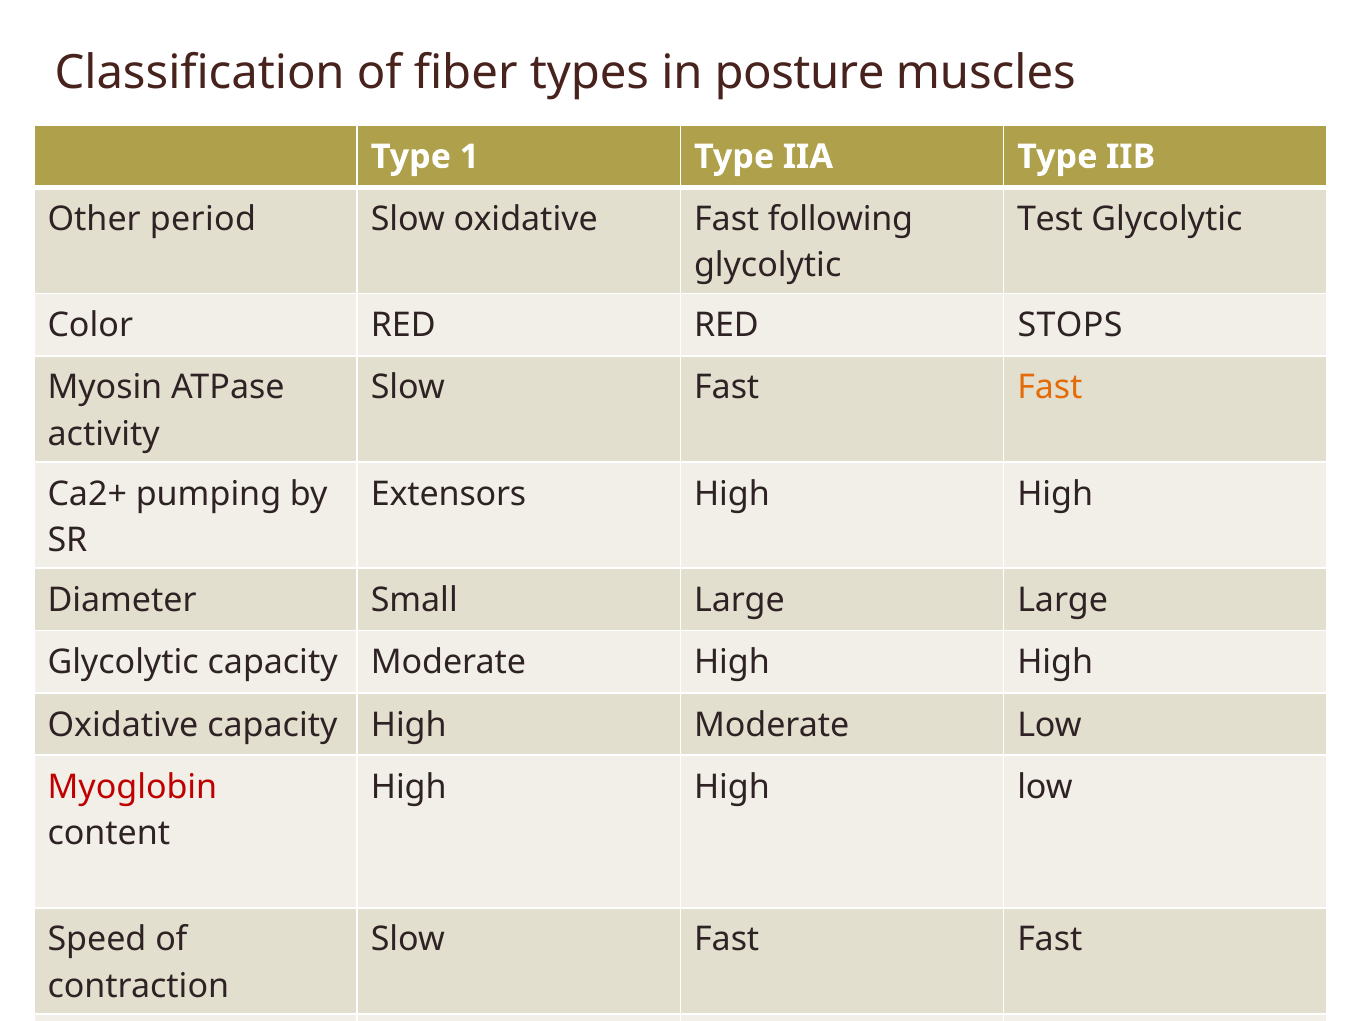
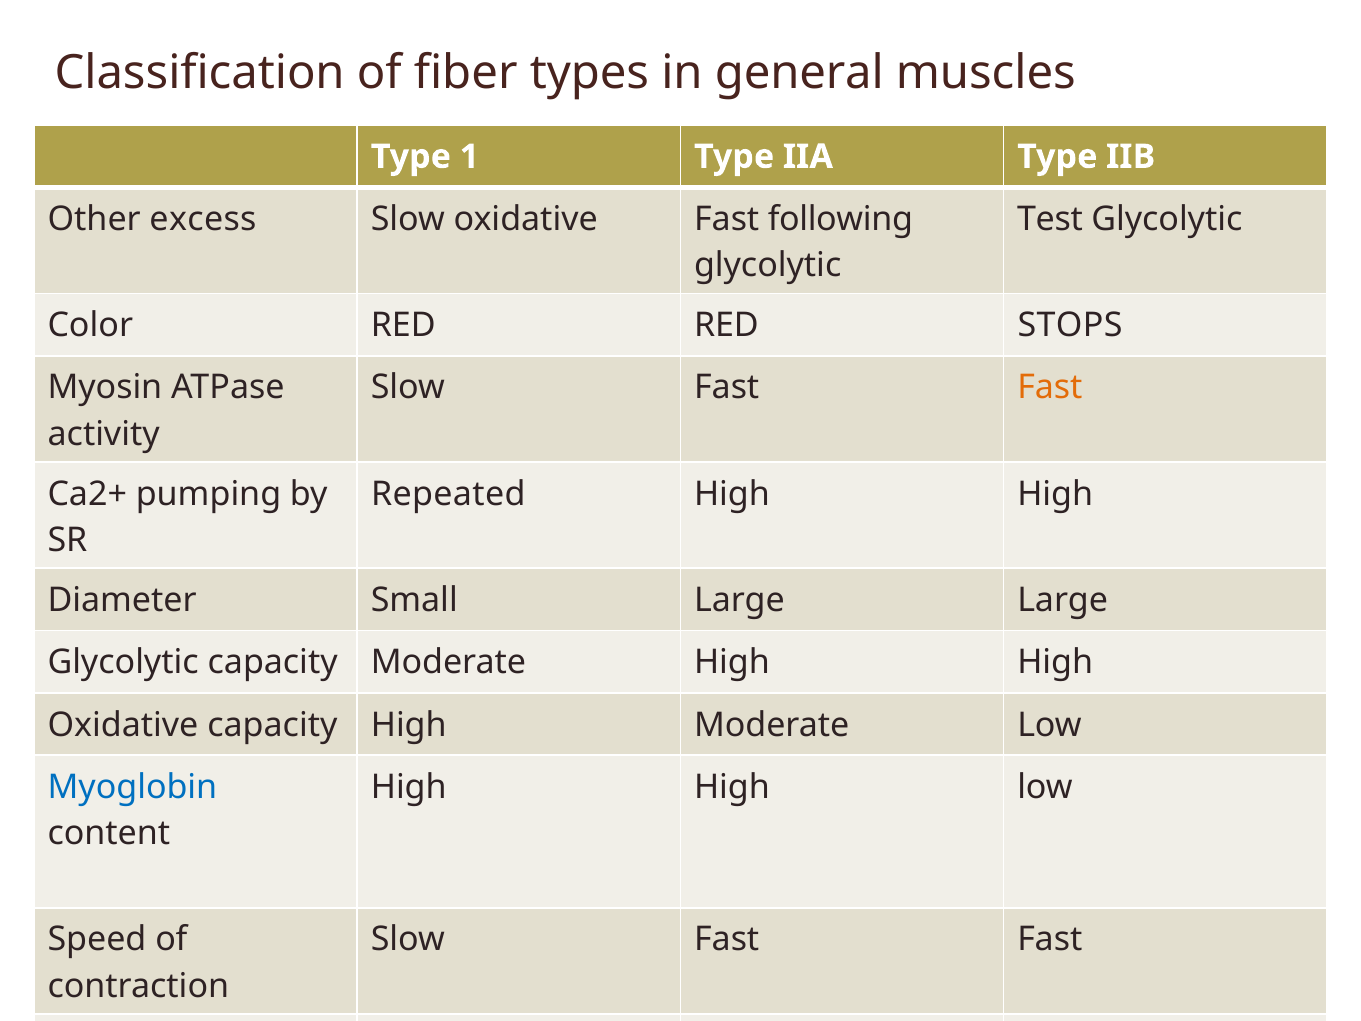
posture: posture -> general (799, 72)
period: period -> excess (203, 219)
Extensors: Extensors -> Repeated (448, 494)
Myoglobin colour: red -> blue (132, 787)
